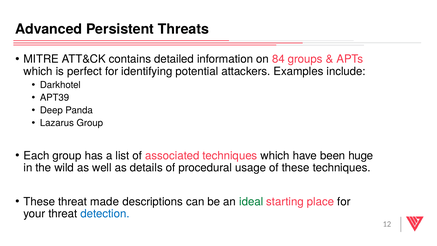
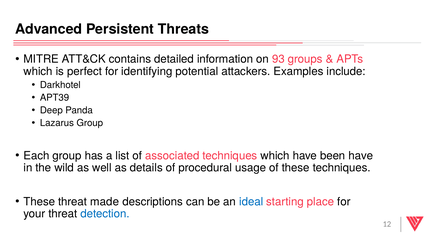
84: 84 -> 93 (278, 59)
been huge: huge -> have (361, 155)
ideal colour: green -> blue (251, 201)
